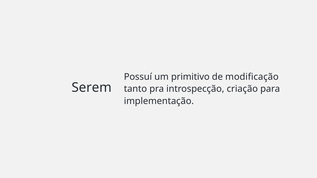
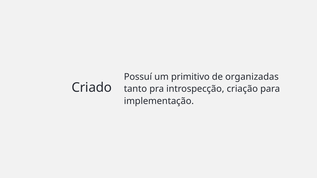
modificação: modificação -> organizadas (252, 77)
Serem: Serem -> Criado (92, 88)
